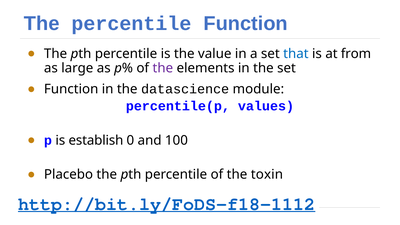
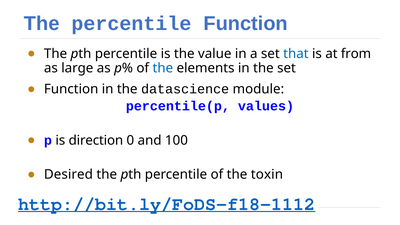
the colour: purple -> blue (163, 68)
establish: establish -> direction (96, 140)
Placebo: Placebo -> Desired (68, 174)
